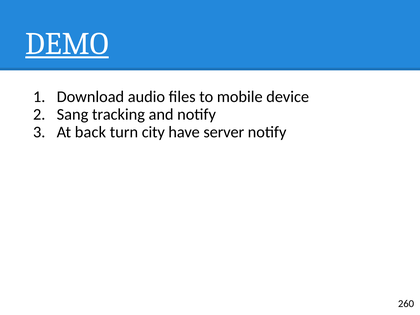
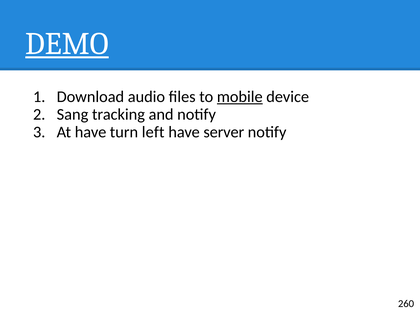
mobile underline: none -> present (240, 97)
At back: back -> have (91, 132)
city: city -> left (153, 132)
